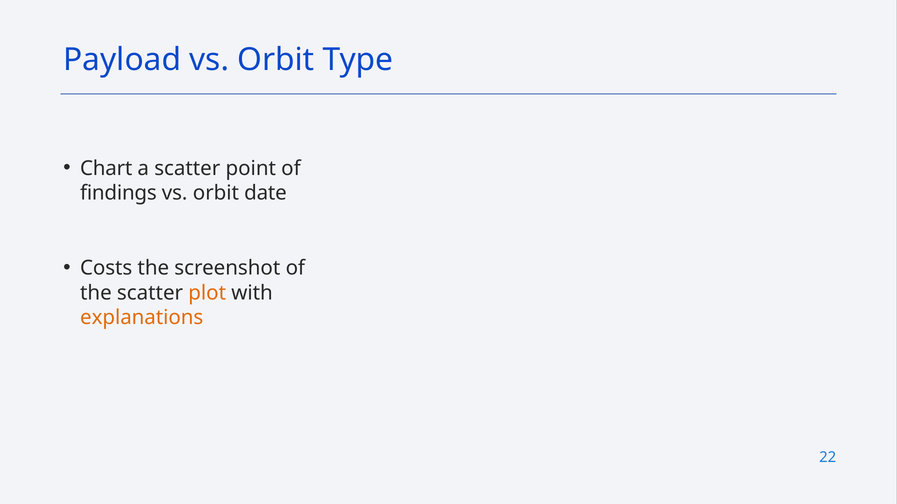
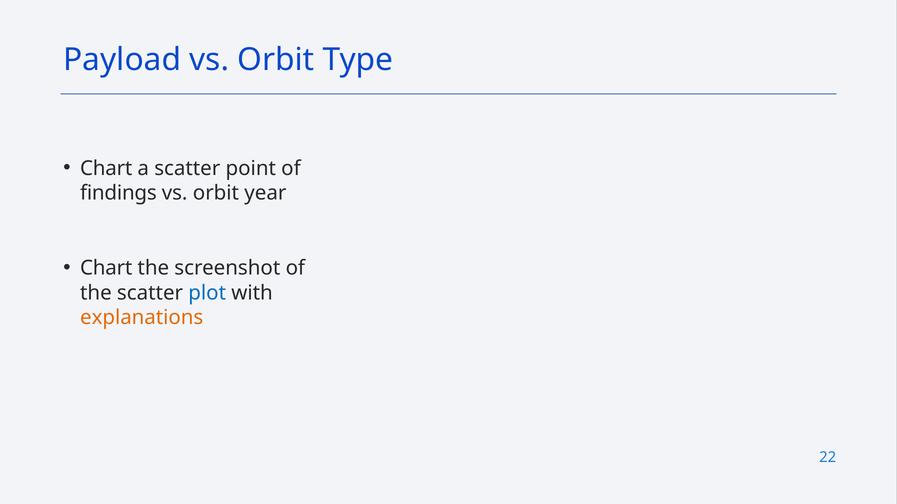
date: date -> year (265, 193)
Costs: Costs -> Chart (106, 268)
plot colour: orange -> blue (207, 293)
